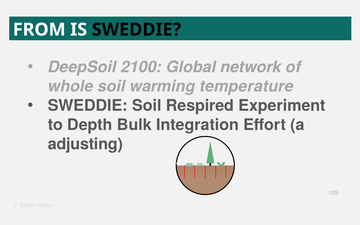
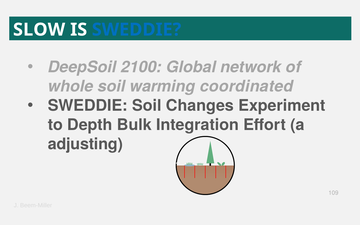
FROM: FROM -> SLOW (39, 30)
SWEDDIE colour: black -> blue (136, 30)
temperature: temperature -> coordinated (247, 86)
Respired: Respired -> Changes (200, 106)
